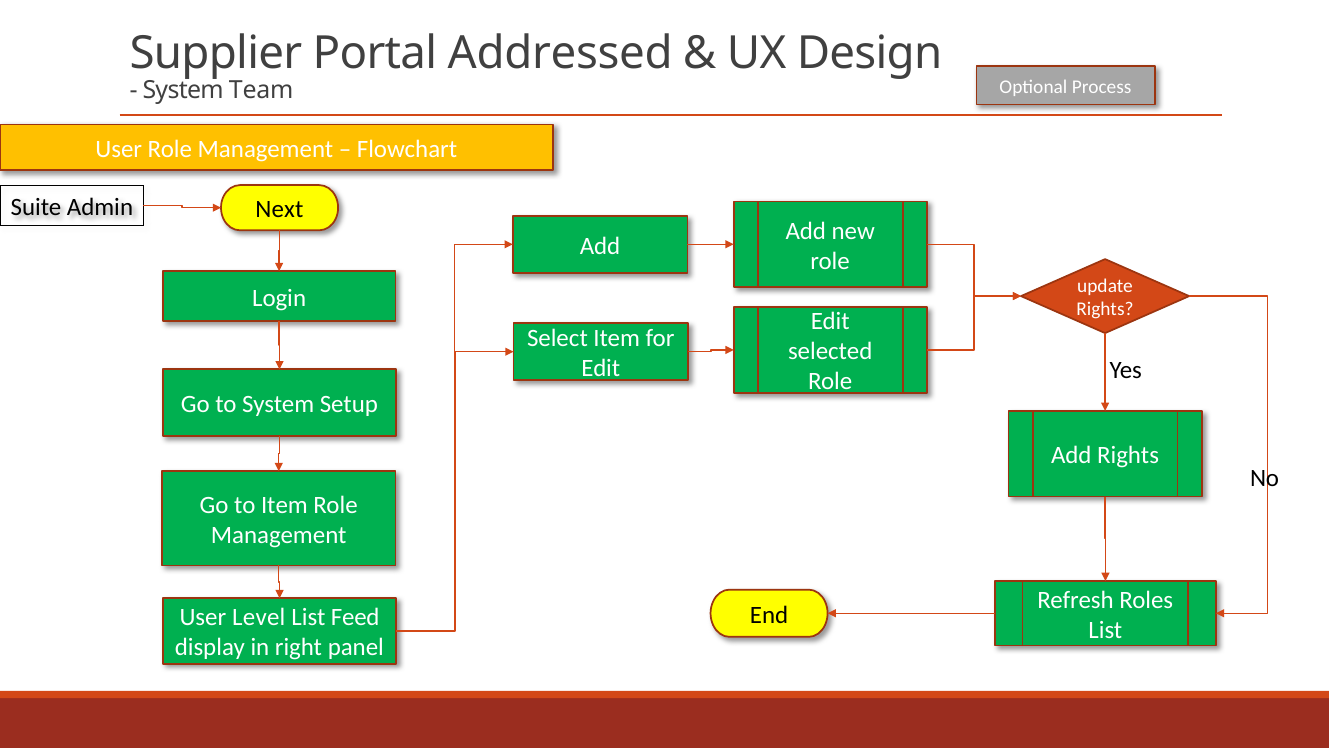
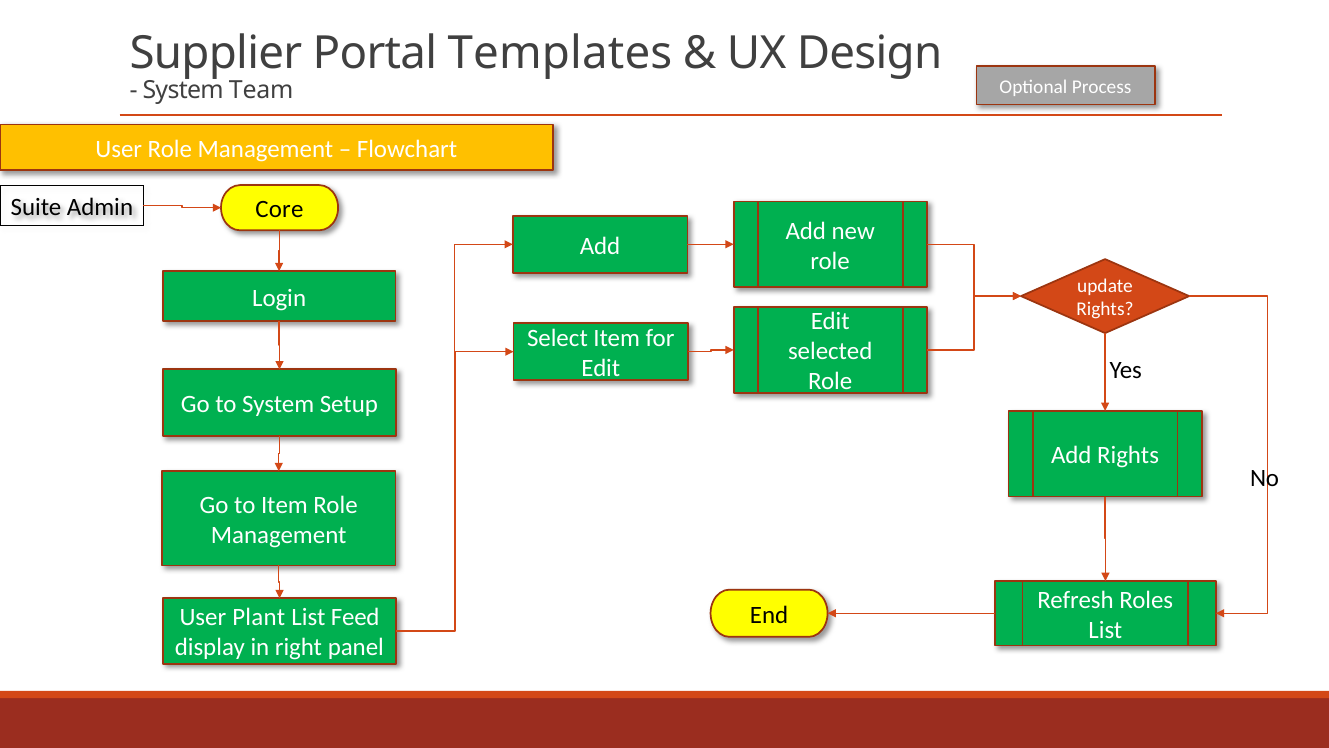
Addressed: Addressed -> Templates (560, 54)
Next: Next -> Core (279, 209)
Level: Level -> Plant (259, 617)
